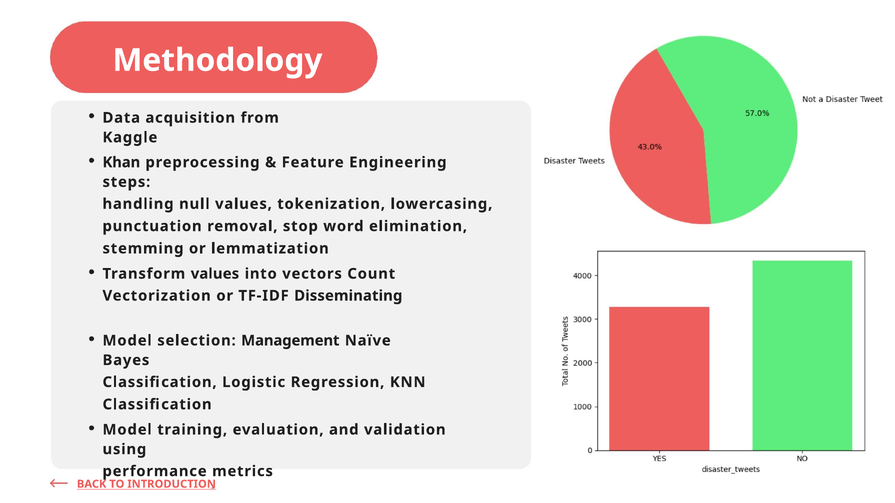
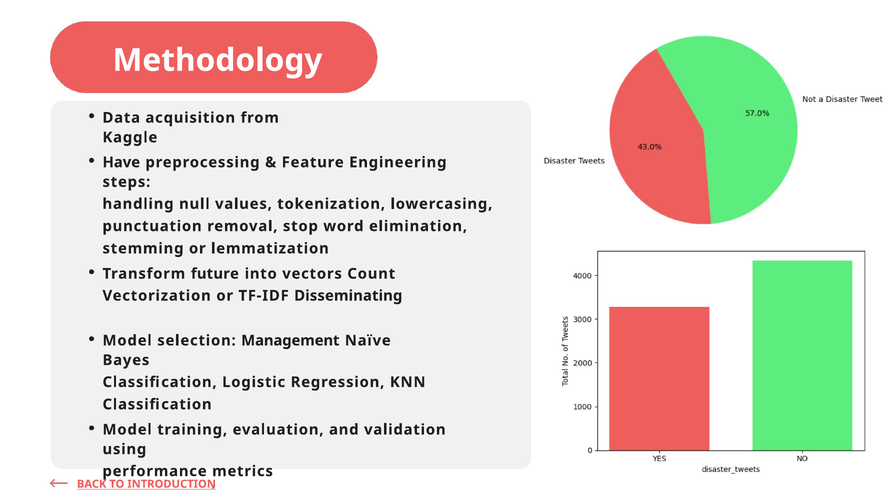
Khan: Khan -> Have (121, 162)
Transform values: values -> future (215, 274)
